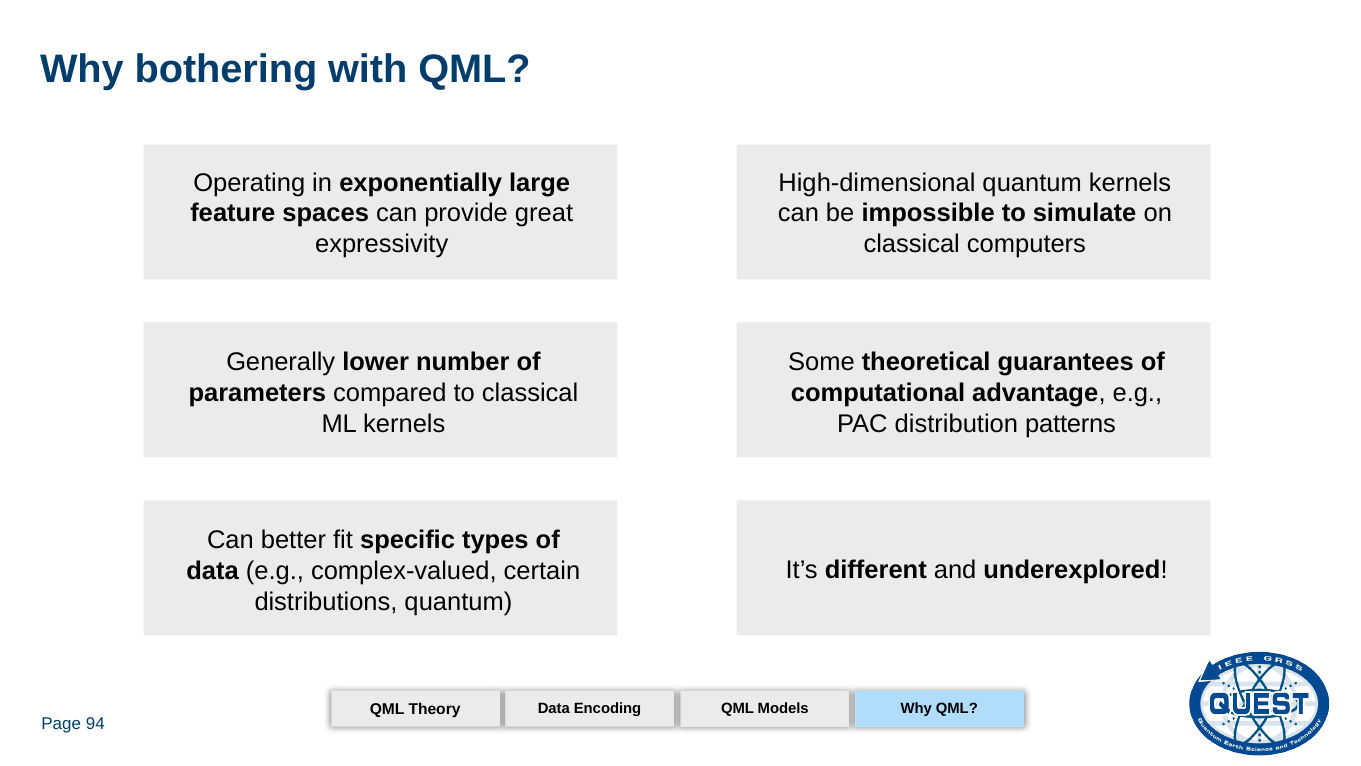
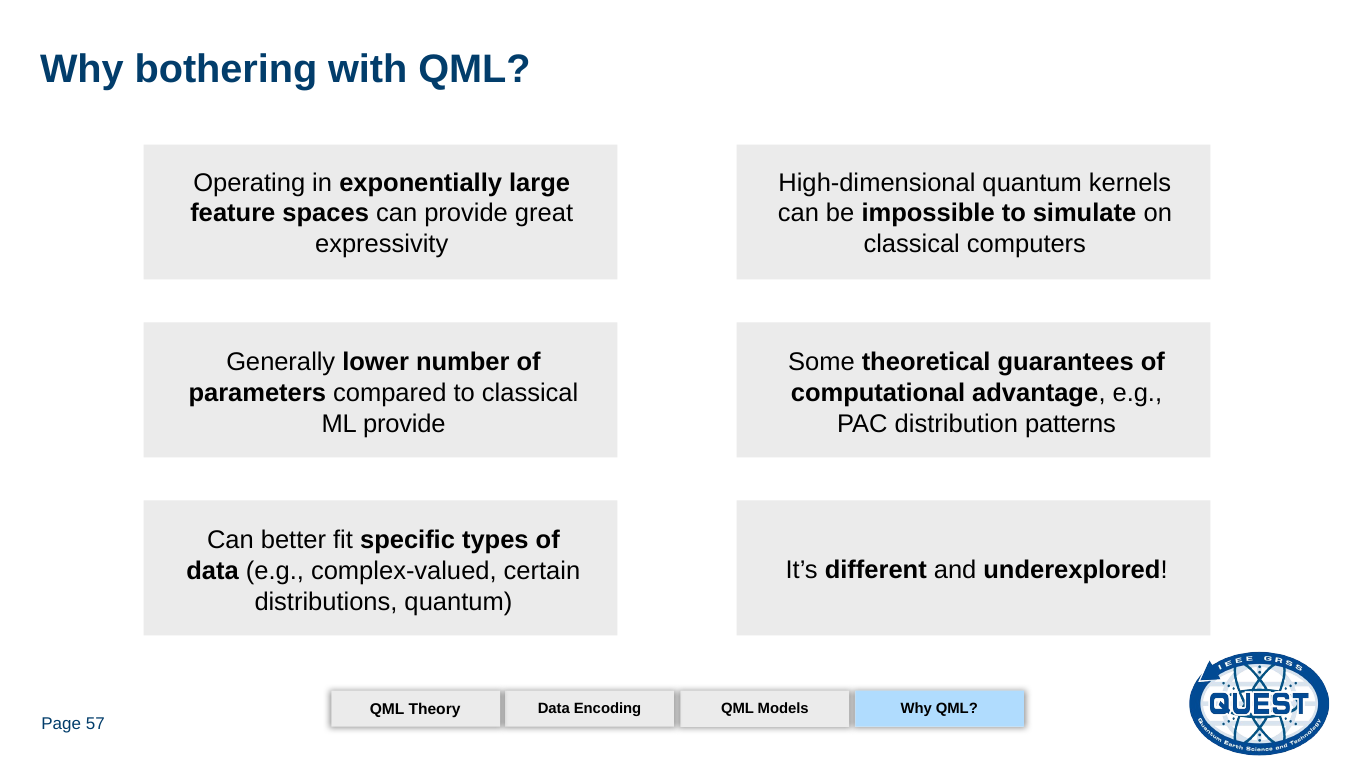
ML kernels: kernels -> provide (404, 424)
94: 94 -> 57 (95, 724)
